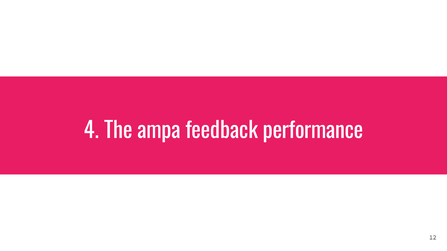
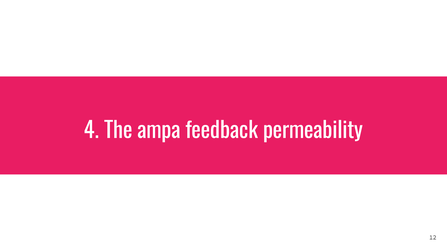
performance: performance -> permeability (313, 131)
